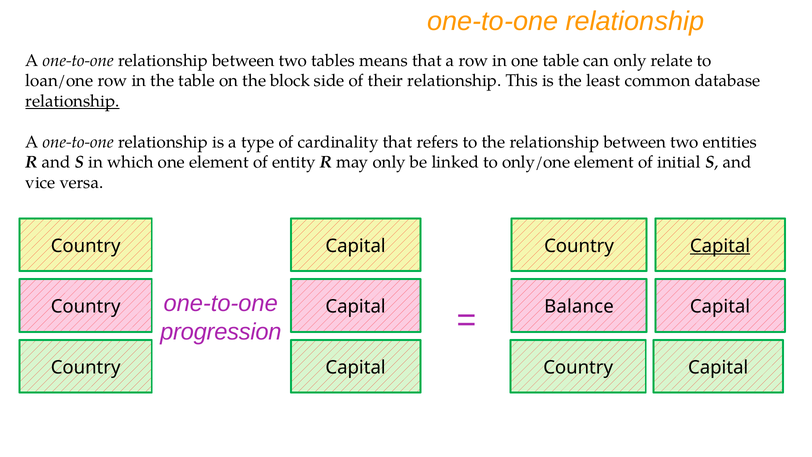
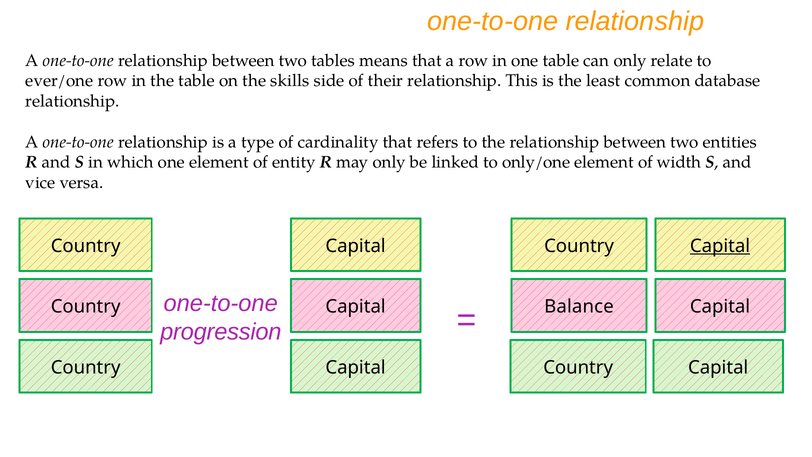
loan/one: loan/one -> ever/one (59, 81)
block: block -> skills (290, 81)
relationship underline: present -> none (72, 101)
initial: initial -> width (679, 162)
